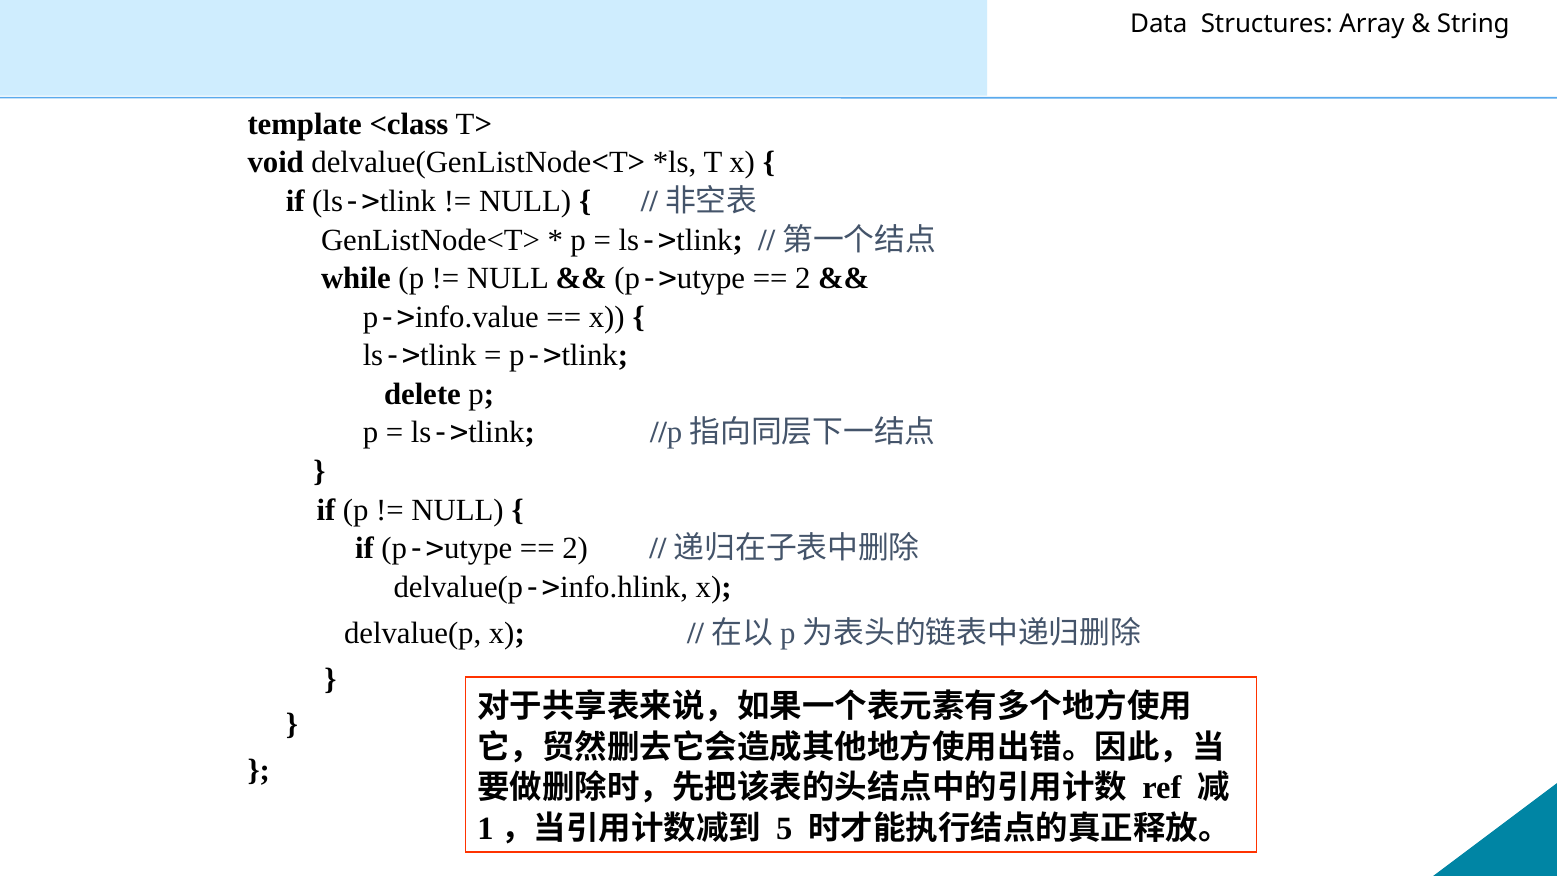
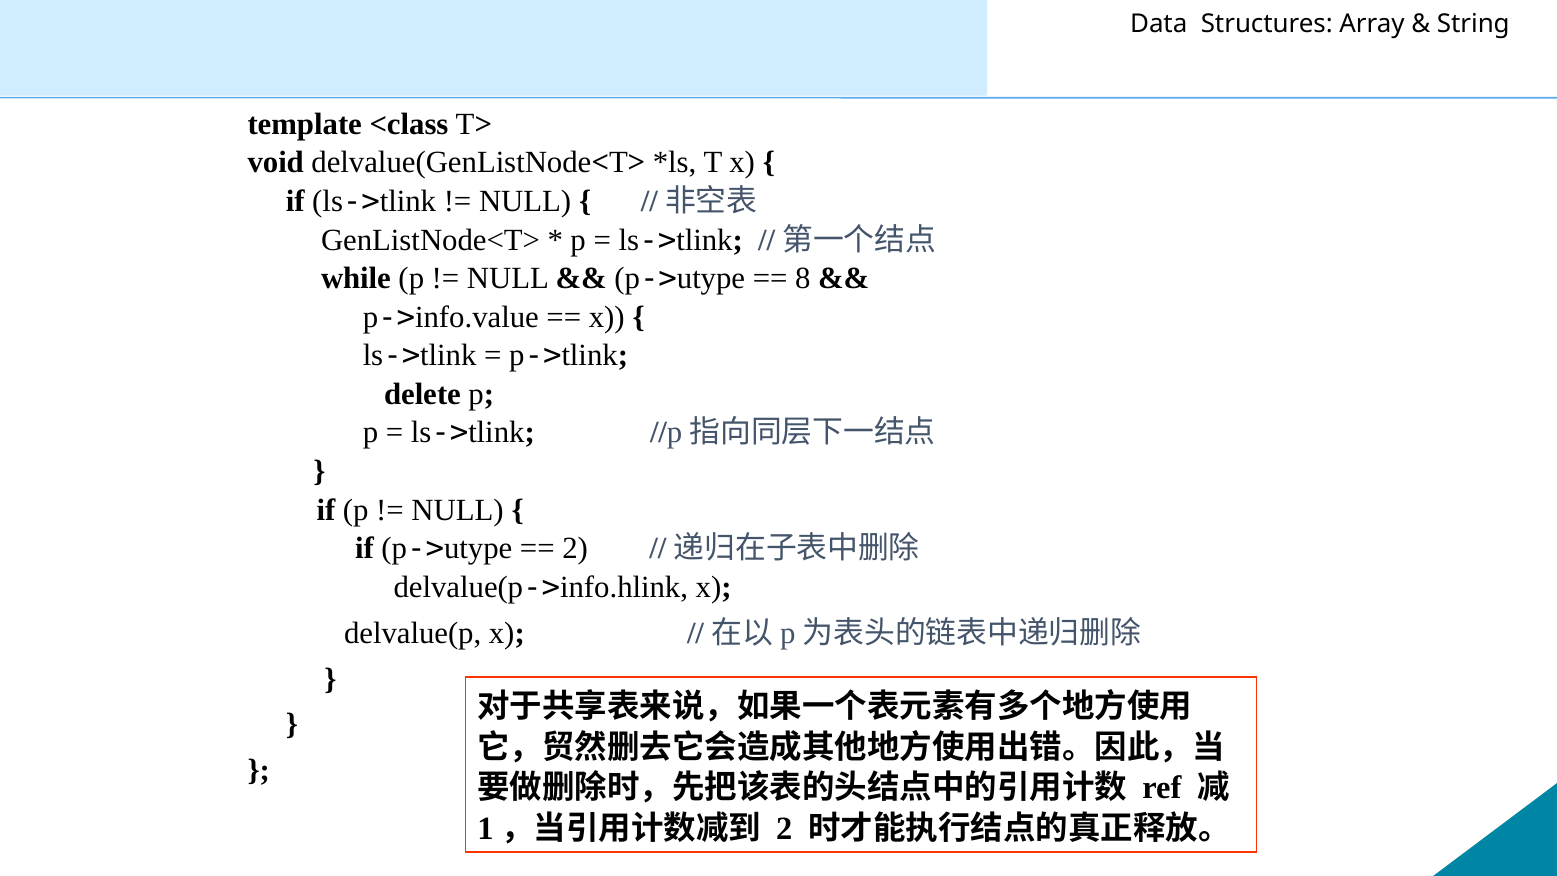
2: 2 -> 8 (803, 278)
5: 5 -> 2 (784, 829)
